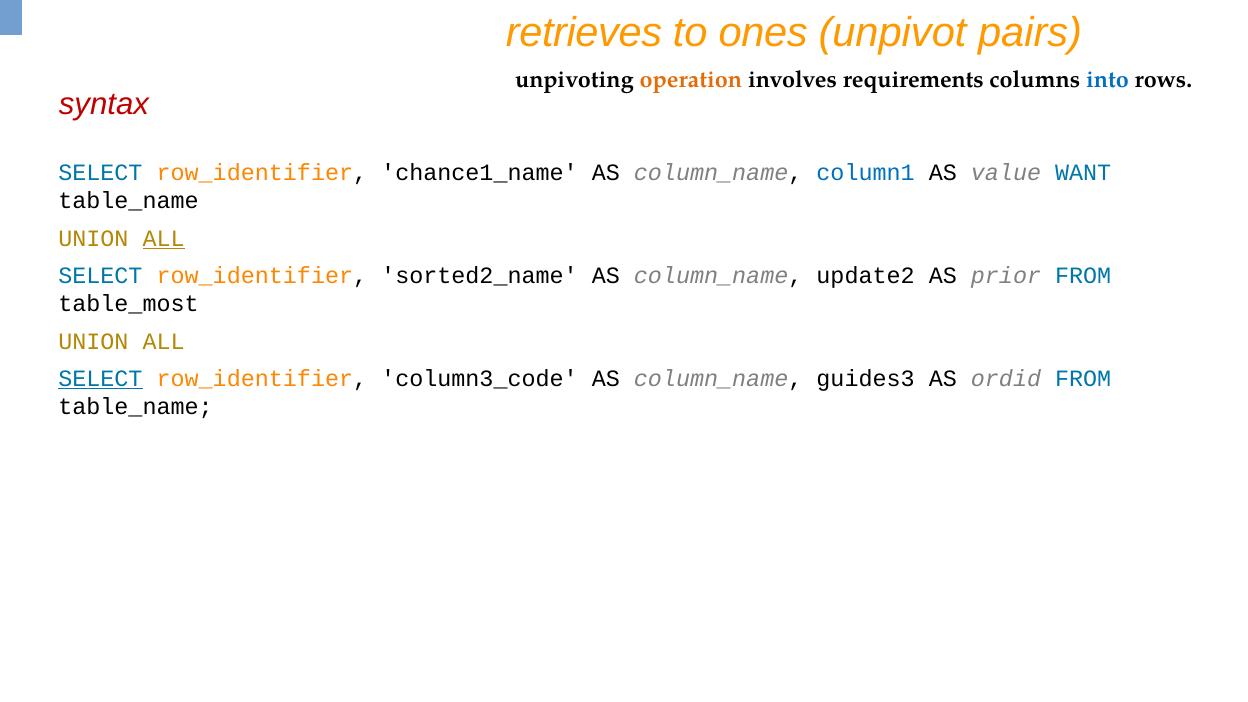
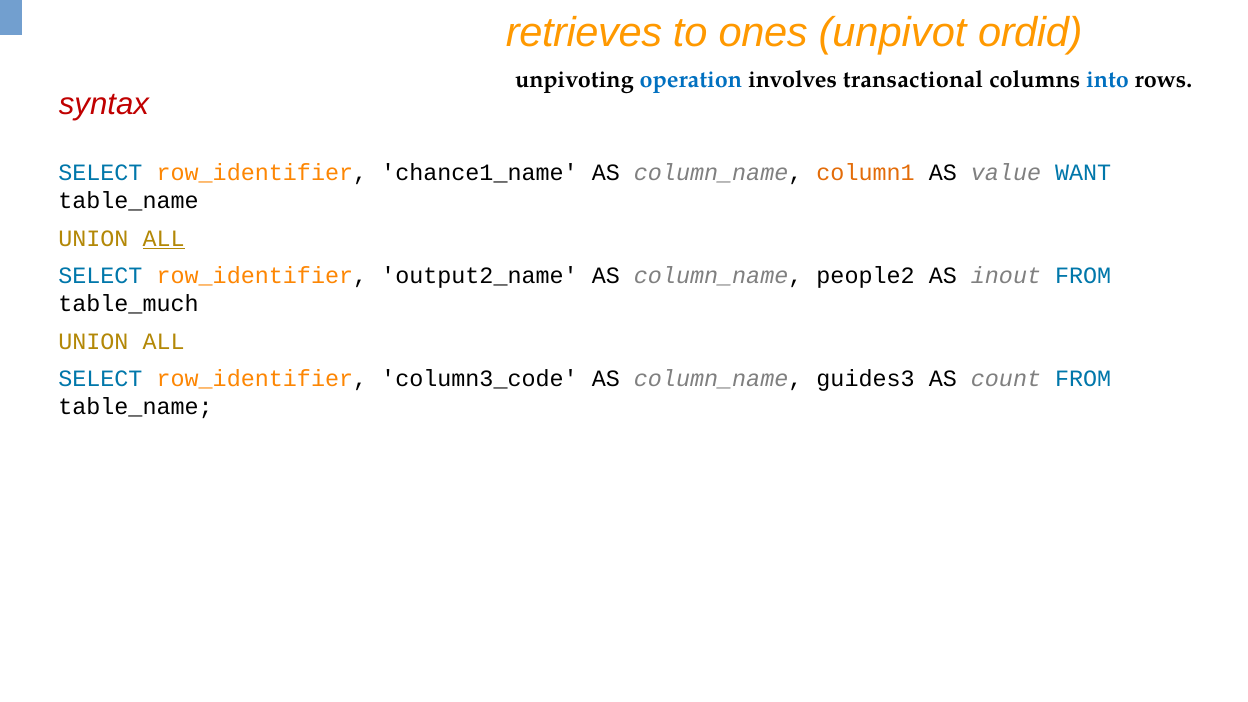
pairs: pairs -> ordid (1030, 32)
operation colour: orange -> blue (691, 80)
requirements: requirements -> transactional (913, 80)
column1 colour: blue -> orange (866, 173)
sorted2_name: sorted2_name -> output2_name (479, 276)
update2: update2 -> people2 (866, 276)
prior: prior -> inout (1006, 276)
table_most: table_most -> table_much (128, 304)
SELECT underline: present -> none (100, 379)
ordid: ordid -> count (1006, 379)
